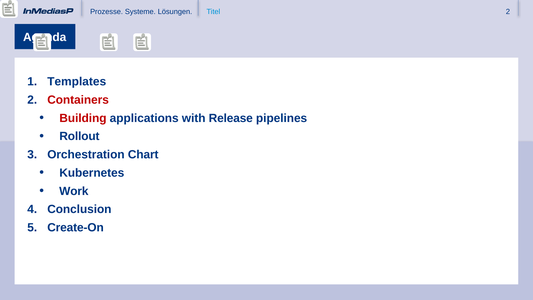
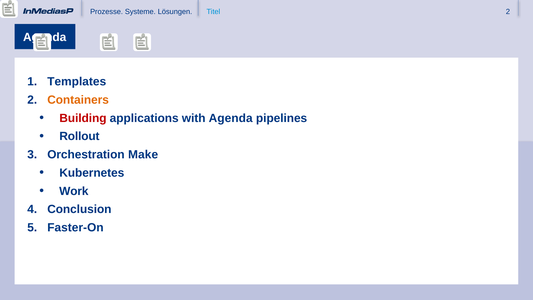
Containers colour: red -> orange (78, 100)
with Release: Release -> Agenda (231, 118)
Chart: Chart -> Make (143, 155)
Create-On: Create-On -> Faster-On (75, 228)
